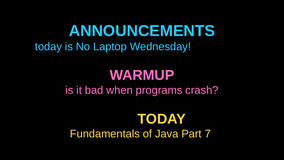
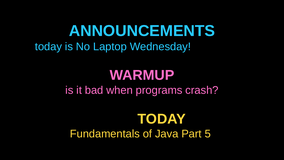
7: 7 -> 5 (208, 134)
